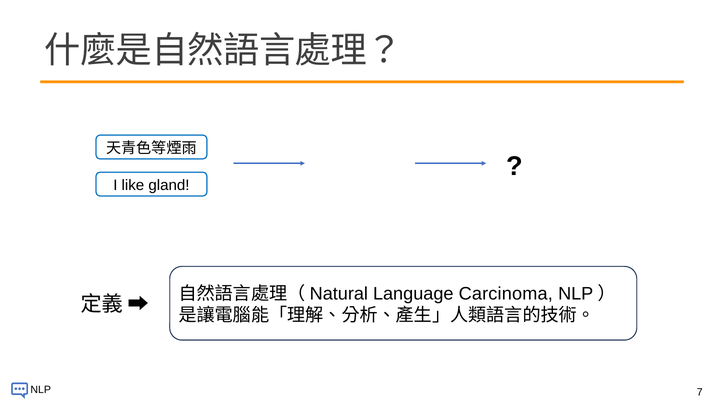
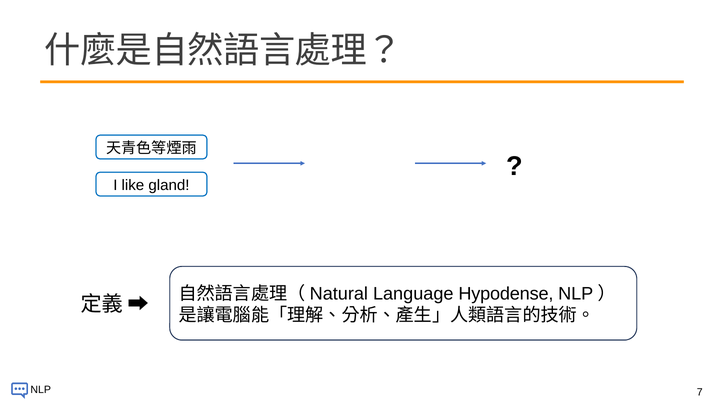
Carcinoma: Carcinoma -> Hypodense (506, 294)
